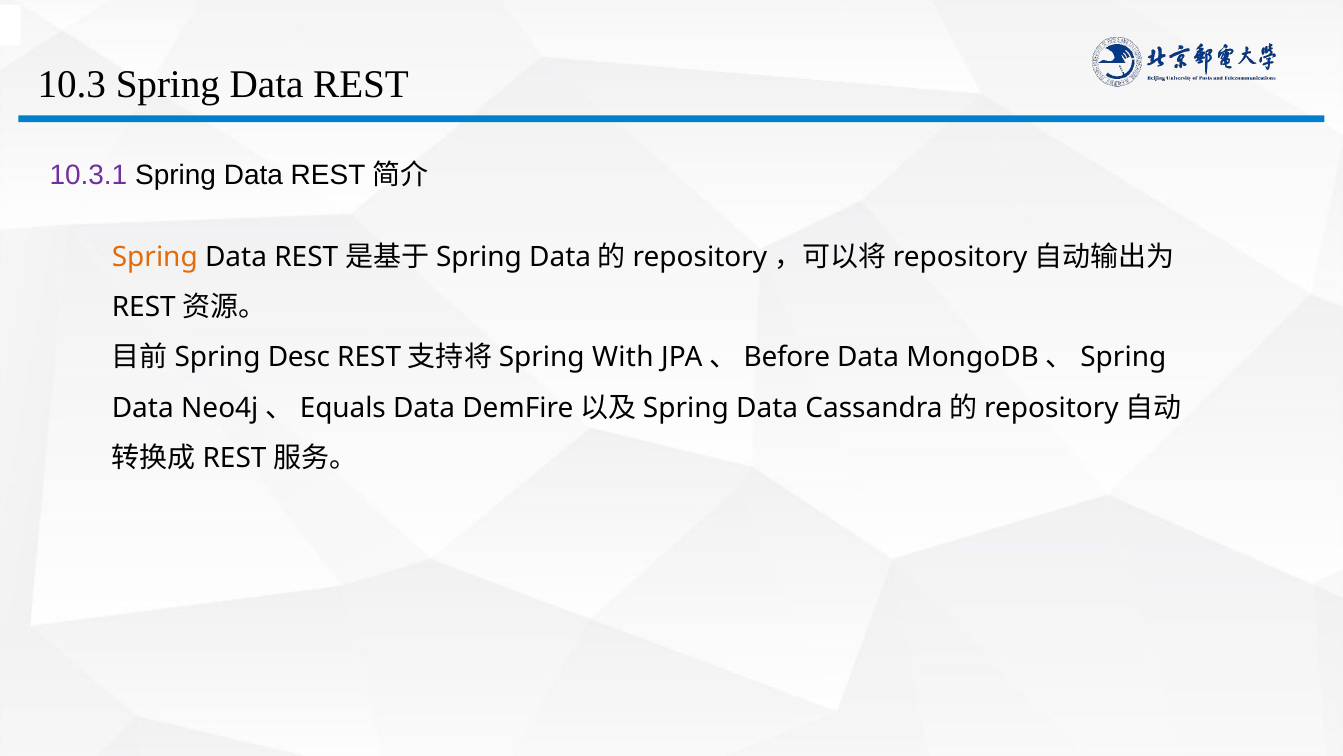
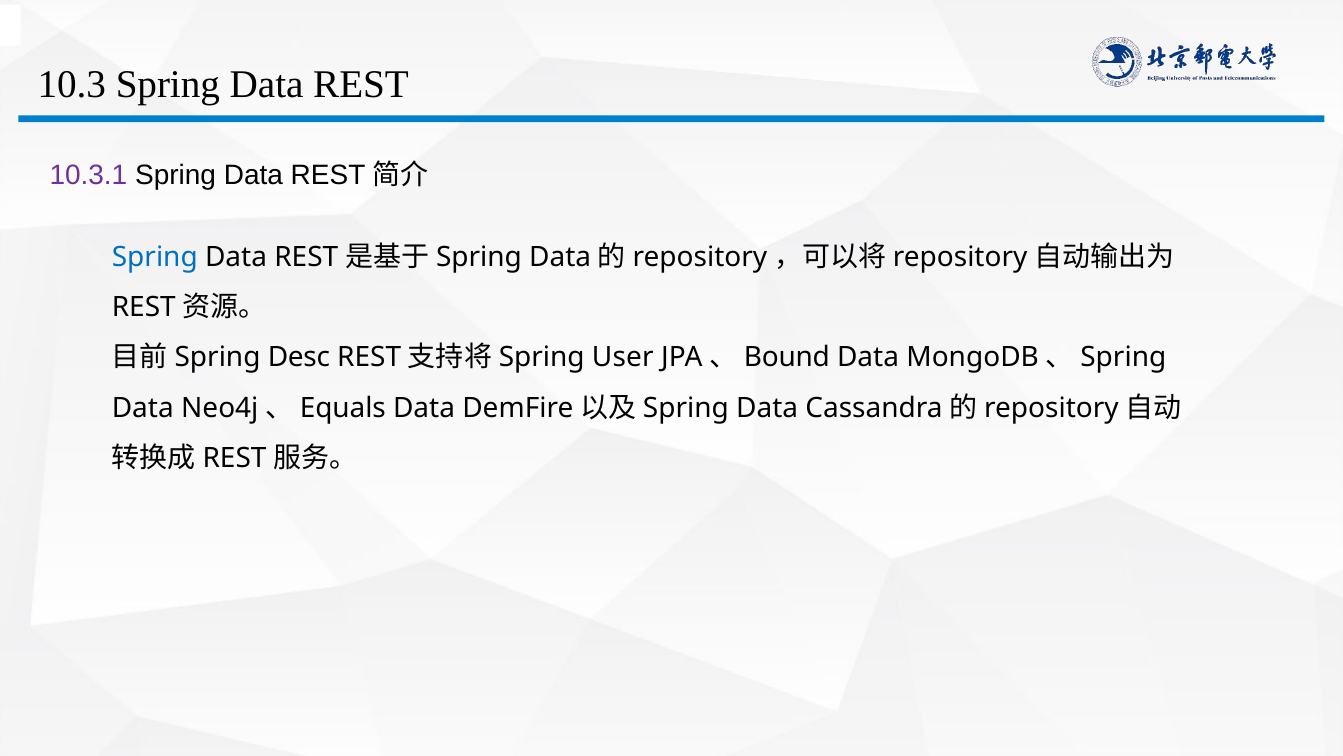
Spring colour: orange -> blue (155, 257)
With: With -> User (623, 357)
Before: Before -> Bound (787, 357)
